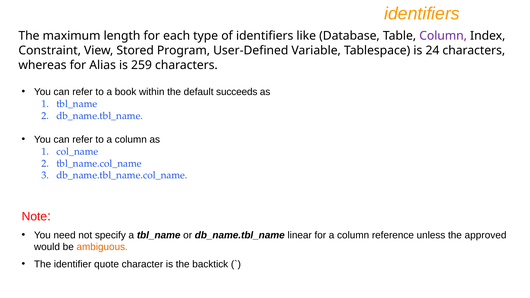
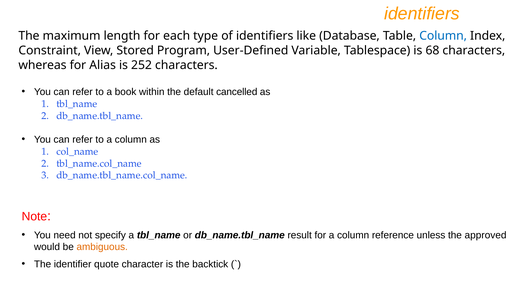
Column colour: purple -> blue (443, 36)
24: 24 -> 68 (432, 51)
259: 259 -> 252 (142, 65)
succeeds: succeeds -> cancelled (237, 92)
linear: linear -> result (300, 235)
